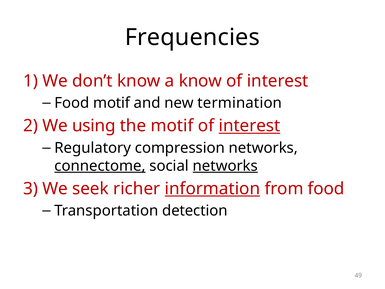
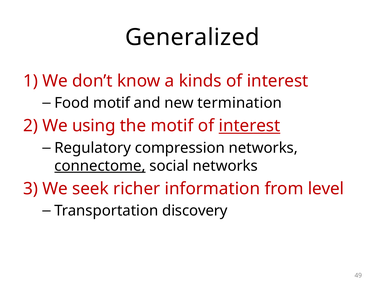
Frequencies: Frequencies -> Generalized (192, 37)
a know: know -> kinds (200, 81)
networks underline: present -> none (225, 166)
information underline: present -> none (212, 189)
from food: food -> level (326, 189)
detection: detection -> discovery (195, 211)
